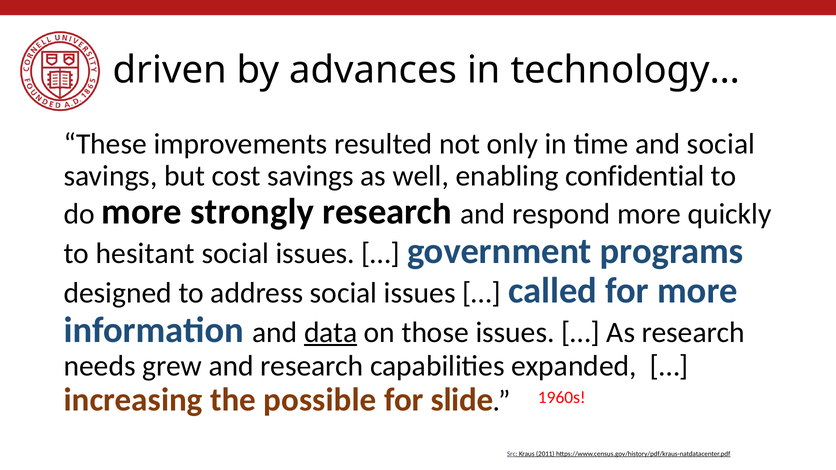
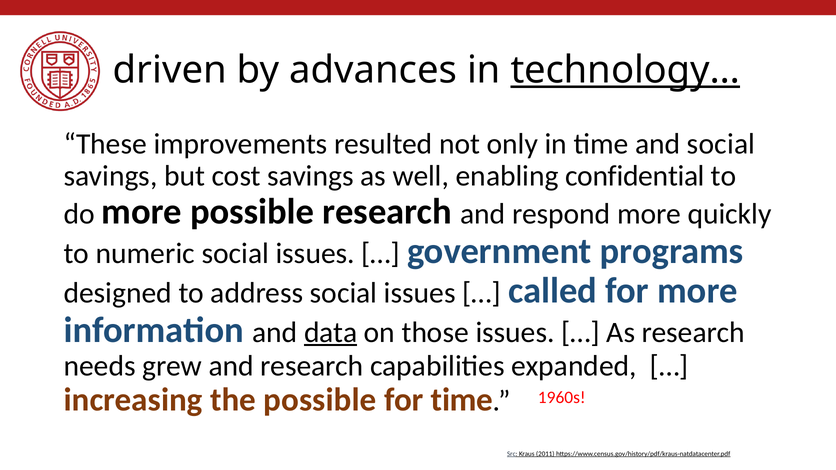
technology… underline: none -> present (625, 70)
more strongly: strongly -> possible (252, 212)
hesitant: hesitant -> numeric (145, 254)
for slide: slide -> time (462, 400)
